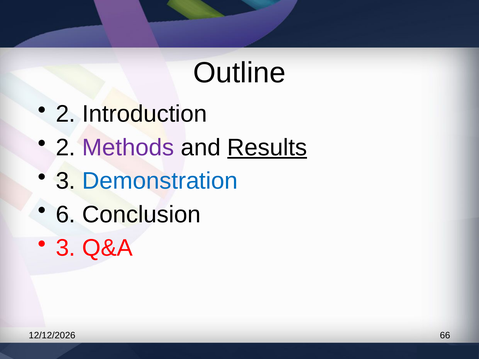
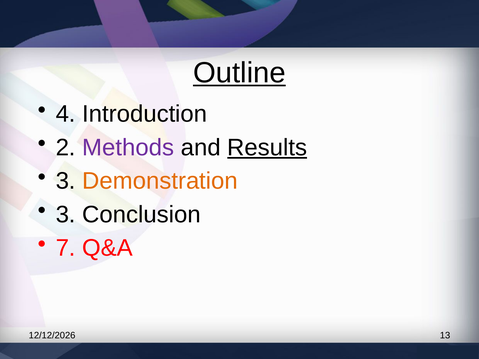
Outline underline: none -> present (239, 73)
2: 2 -> 4 (66, 114)
Demonstration colour: blue -> orange (160, 181)
6: 6 -> 3 (66, 215)
3: 3 -> 7 (66, 248)
66: 66 -> 13 (445, 336)
